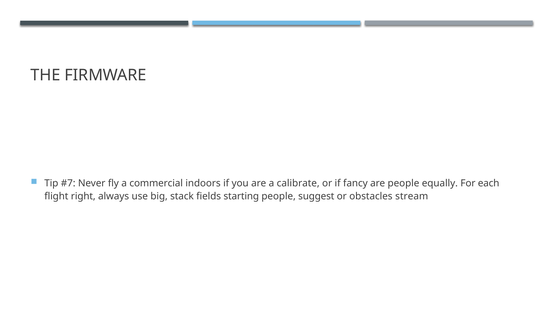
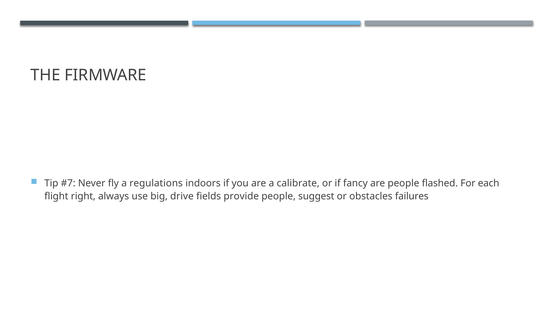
commercial: commercial -> regulations (156, 183)
equally: equally -> flashed (440, 183)
stack: stack -> drive (182, 196)
starting: starting -> provide (241, 196)
stream: stream -> failures (412, 196)
